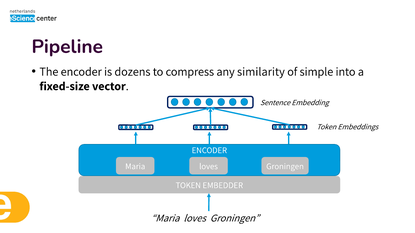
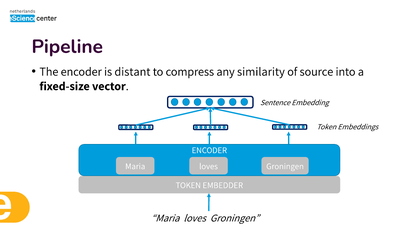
dozens: dozens -> distant (132, 72)
simple: simple -> source (316, 72)
